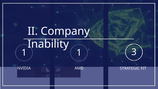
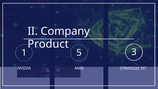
Inability: Inability -> Product (48, 44)
1 1: 1 -> 5 (79, 53)
